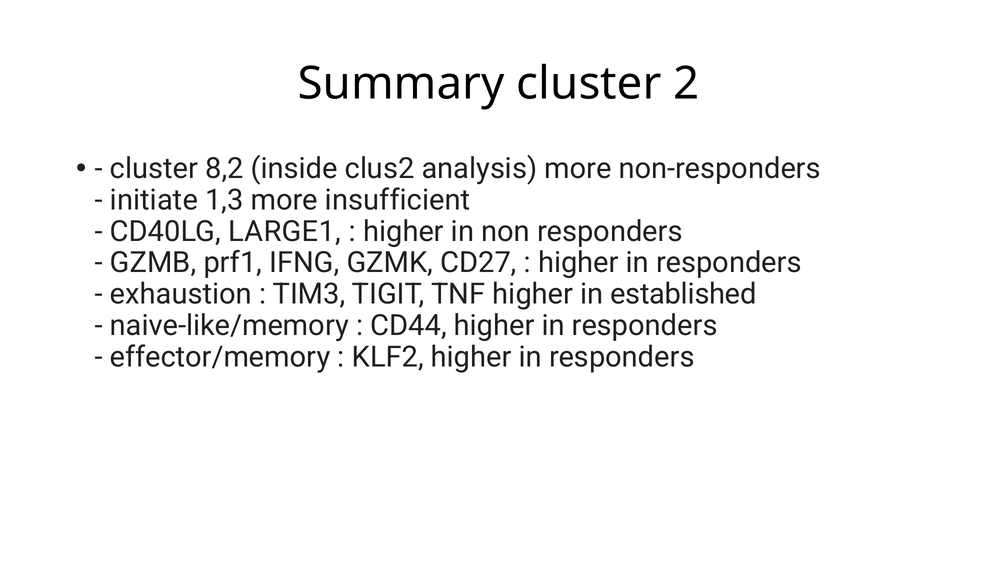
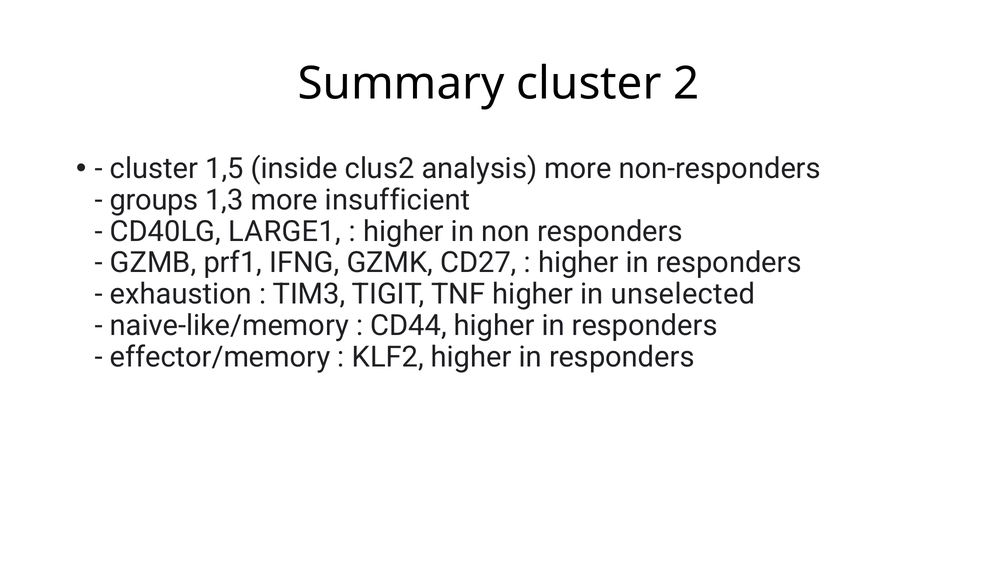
8,2: 8,2 -> 1,5 (224, 169)
initiate: initiate -> groups (154, 200)
established: established -> unselected (683, 295)
